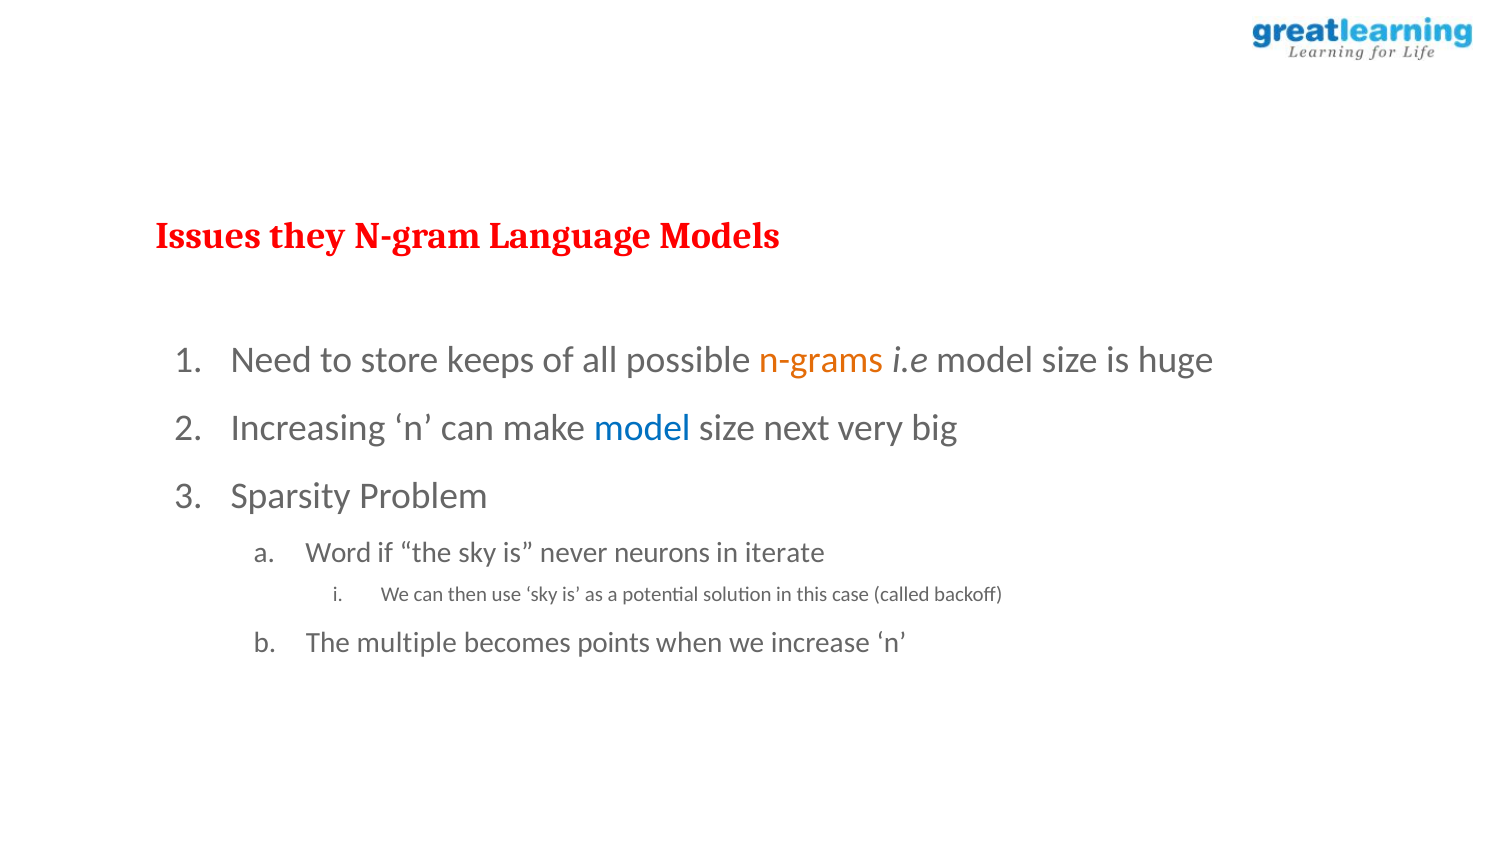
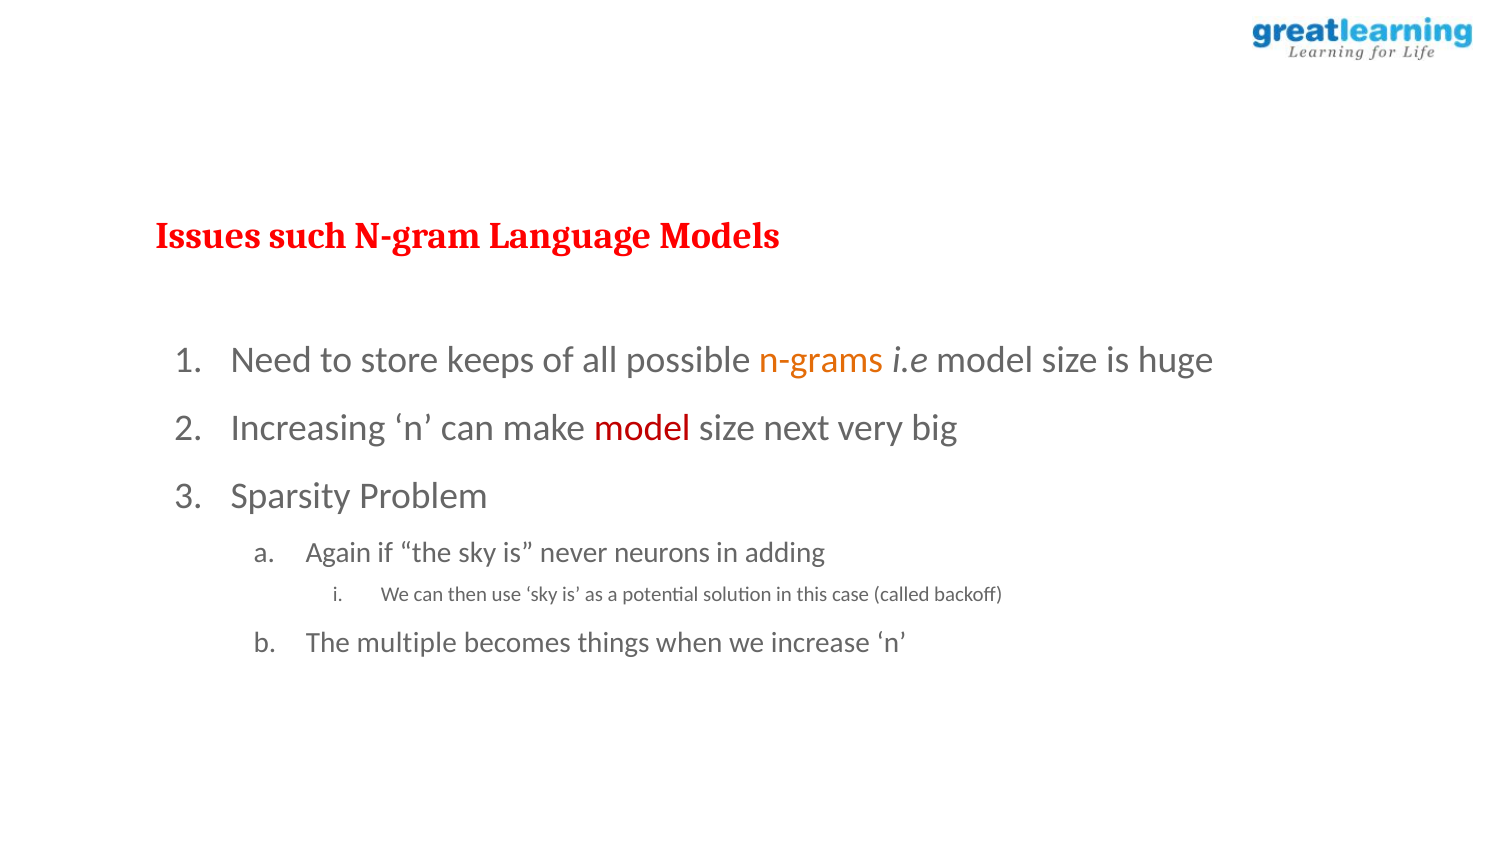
they: they -> such (308, 237)
model colour: blue -> red (642, 428)
Word: Word -> Again (338, 553)
iterate: iterate -> adding (785, 553)
points: points -> things (614, 643)
